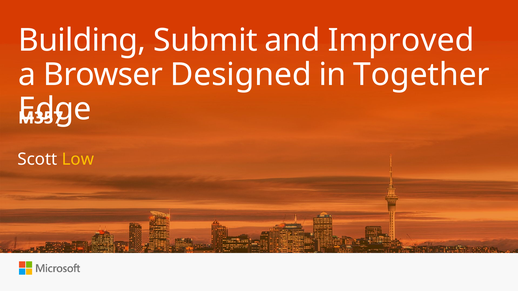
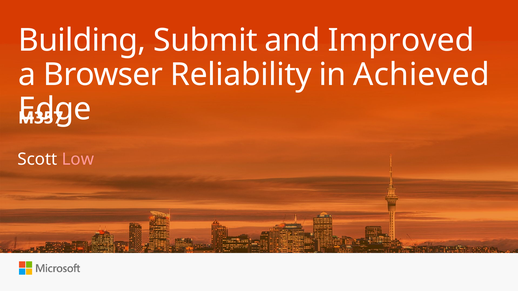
Designed: Designed -> Reliability (241, 75)
Together: Together -> Achieved (421, 75)
Low colour: yellow -> pink (78, 159)
